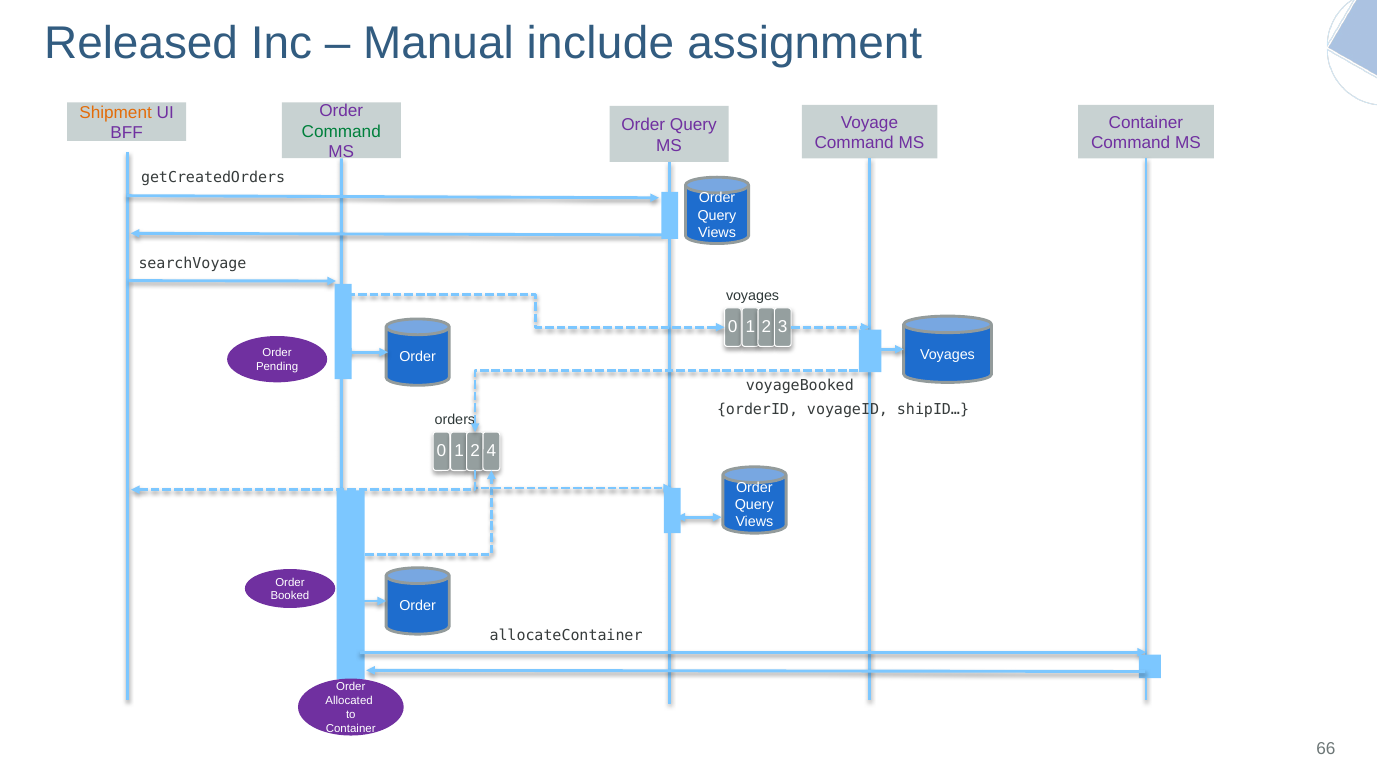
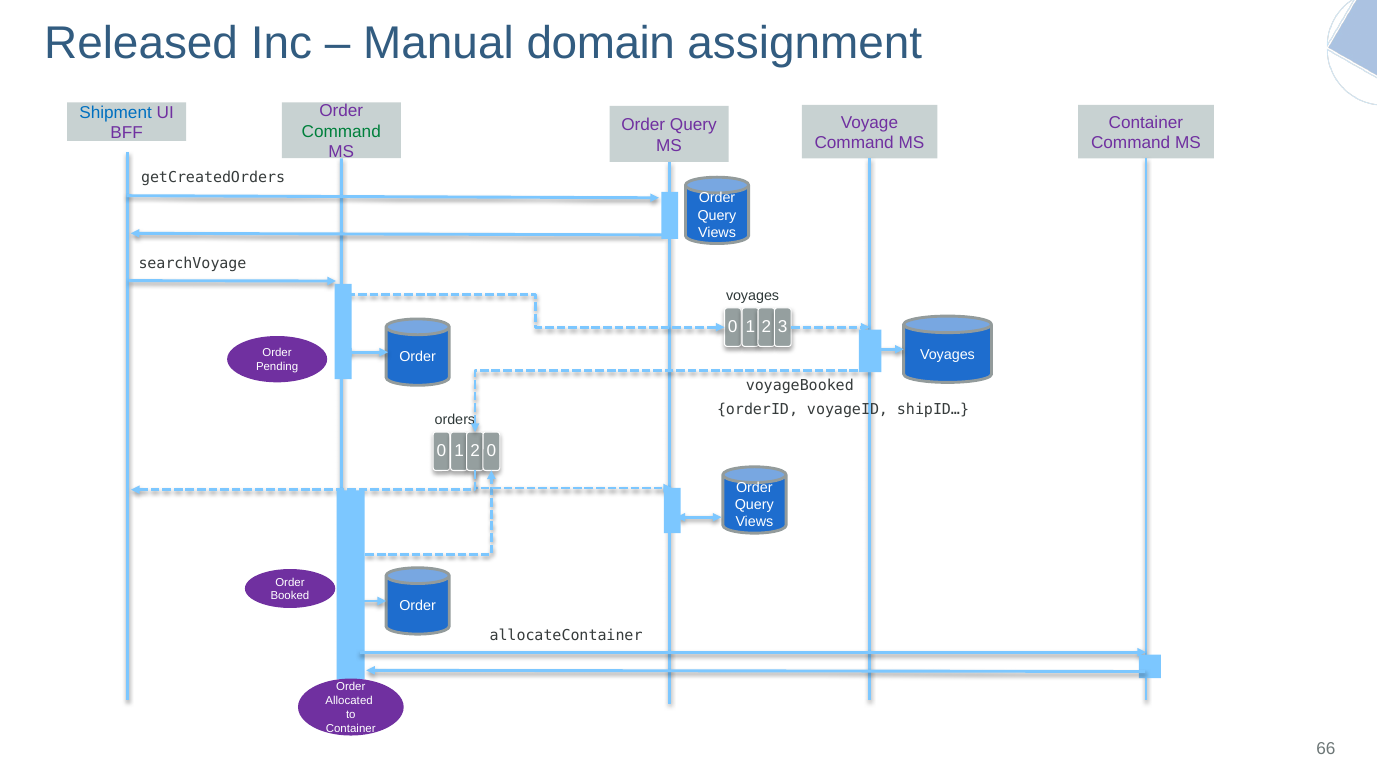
include: include -> domain (601, 43)
Shipment colour: orange -> blue (116, 113)
4: 4 -> 0 (491, 451)
